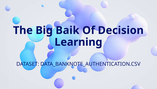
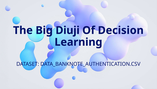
Baik: Baik -> Diuji (68, 30)
